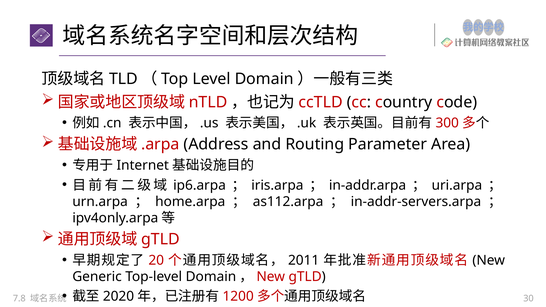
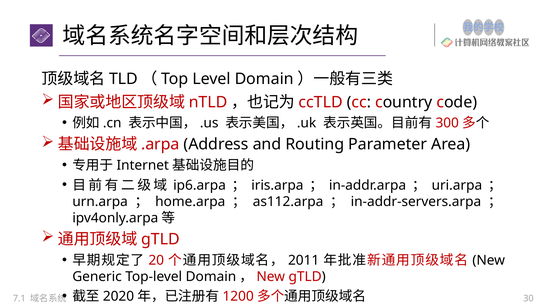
7.8: 7.8 -> 7.1 (19, 299)
